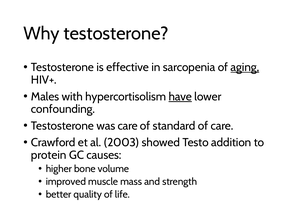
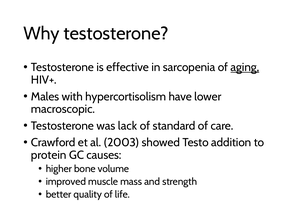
have underline: present -> none (180, 96)
confounding: confounding -> macroscopic (63, 109)
was care: care -> lack (128, 126)
